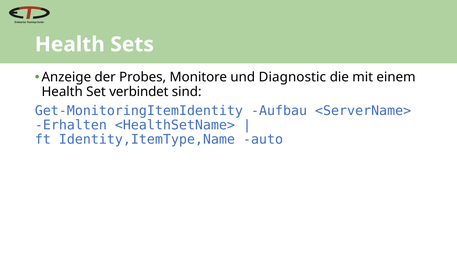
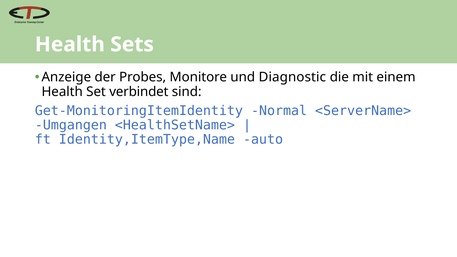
Aufbau: Aufbau -> Normal (279, 111)
Erhalten: Erhalten -> Umgangen (71, 125)
